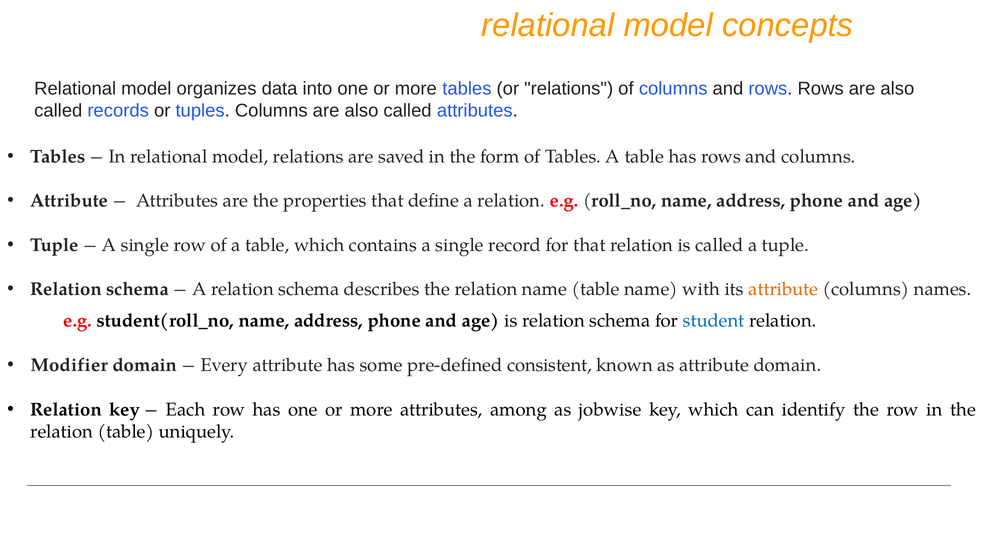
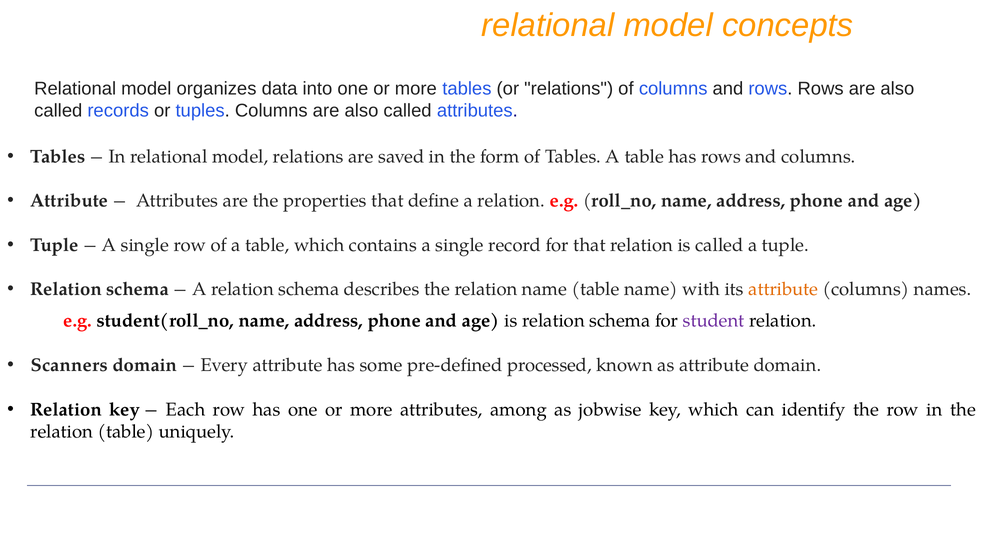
student colour: blue -> purple (714, 321)
Modifier: Modifier -> Scanners (69, 366)
consistent: consistent -> processed (549, 366)
